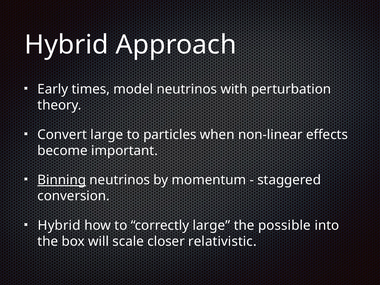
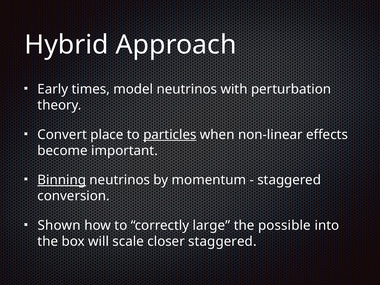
Convert large: large -> place (107, 135)
particles underline: none -> present (170, 135)
Hybrid: Hybrid -> Shown (59, 225)
closer relativistic: relativistic -> staggered (222, 241)
